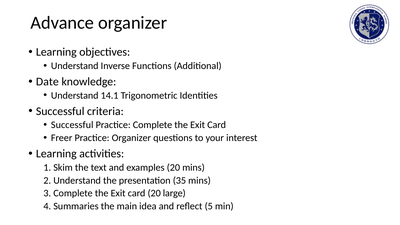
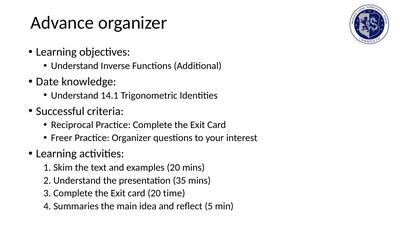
Successful: Successful -> Reciprocal (72, 125)
large: large -> time (174, 193)
